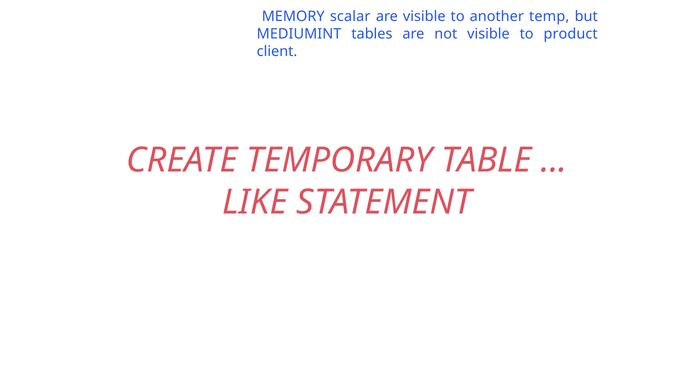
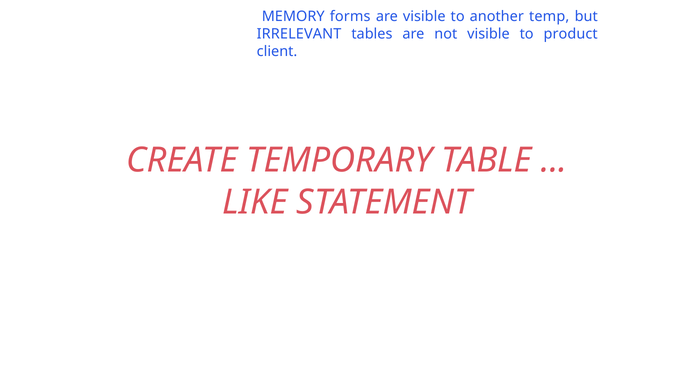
scalar: scalar -> forms (350, 17)
MEDIUMINT: MEDIUMINT -> IRRELEVANT (299, 34)
